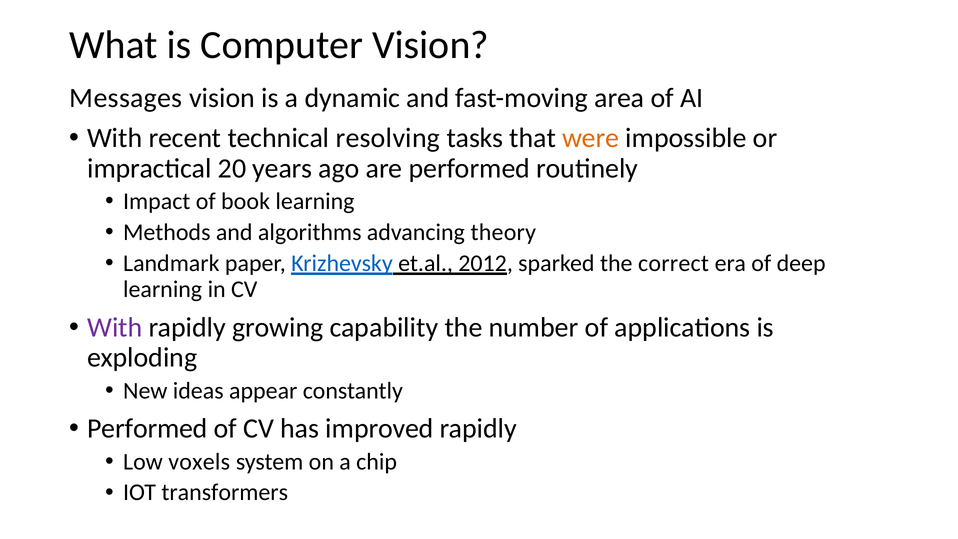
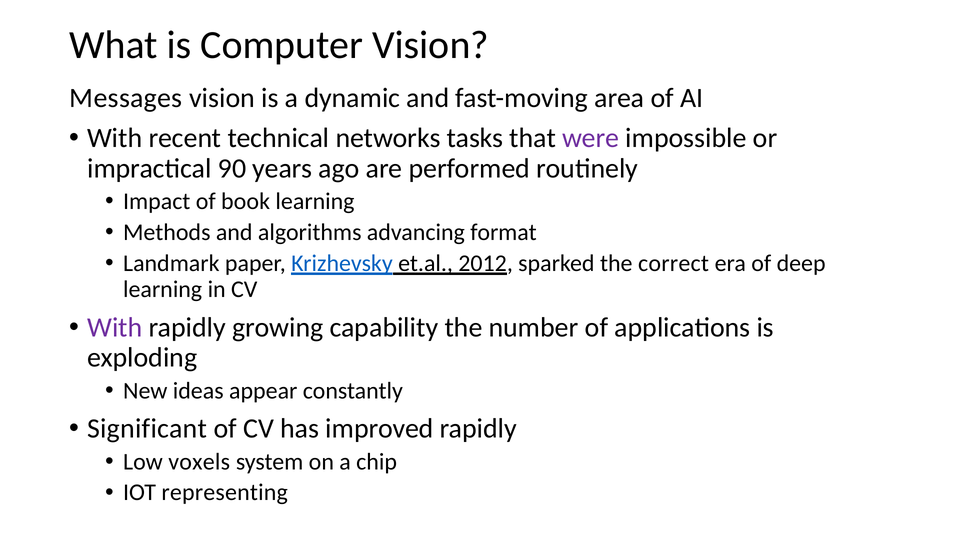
resolving: resolving -> networks (388, 138)
were colour: orange -> purple (591, 138)
20: 20 -> 90 (232, 168)
theory: theory -> format (503, 232)
Performed: Performed -> Significant (147, 429)
transformers: transformers -> representing (225, 492)
